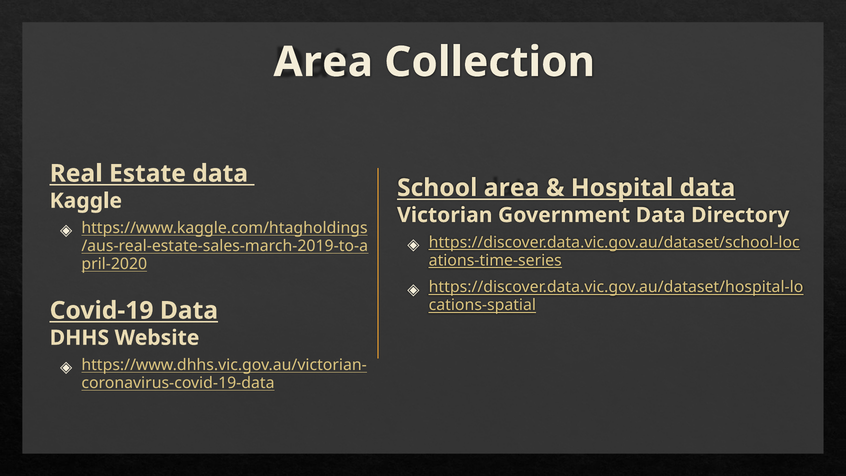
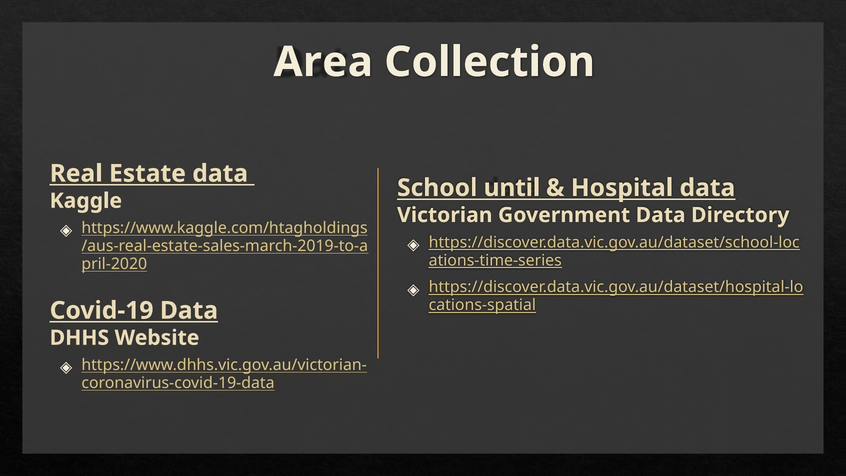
School area: area -> until (512, 188)
